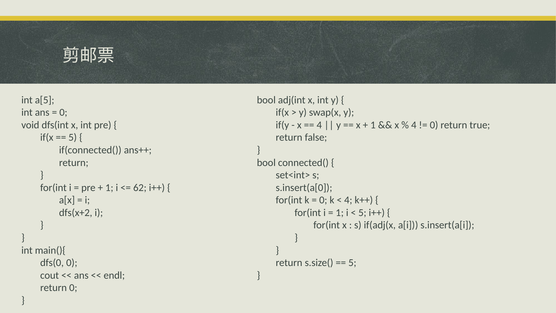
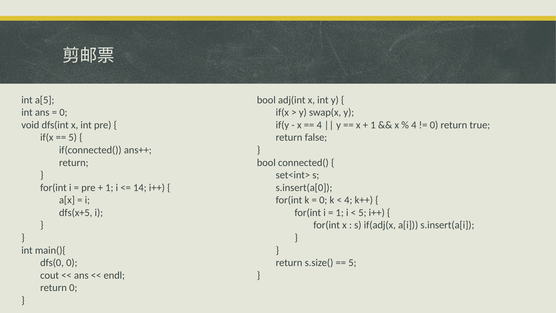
62: 62 -> 14 (140, 187)
dfs(x+2: dfs(x+2 -> dfs(x+5 (76, 212)
